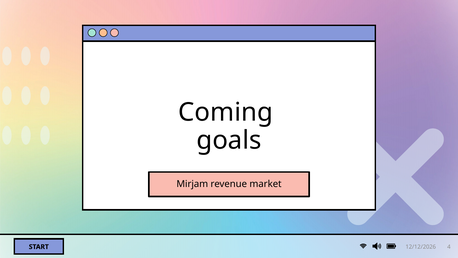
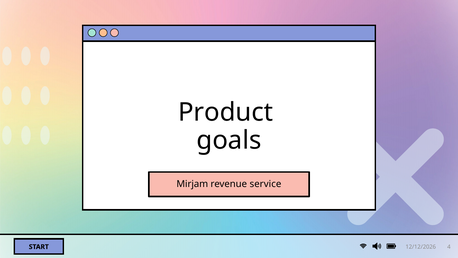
Coming: Coming -> Product (226, 112)
market: market -> service (265, 184)
